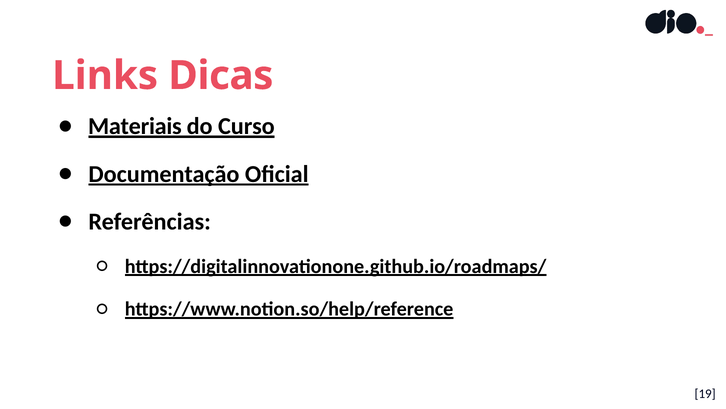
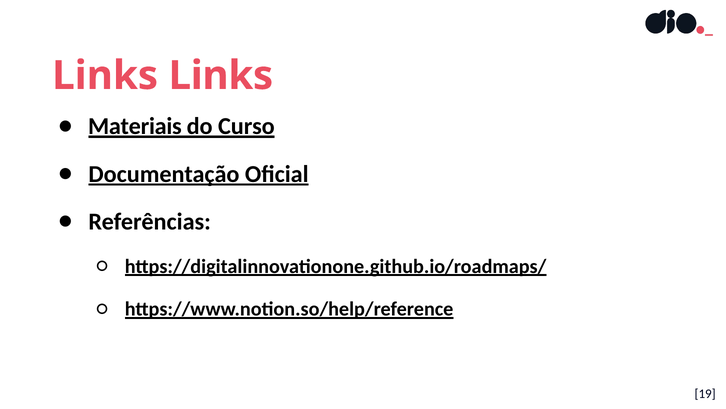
Links Dicas: Dicas -> Links (221, 76)
